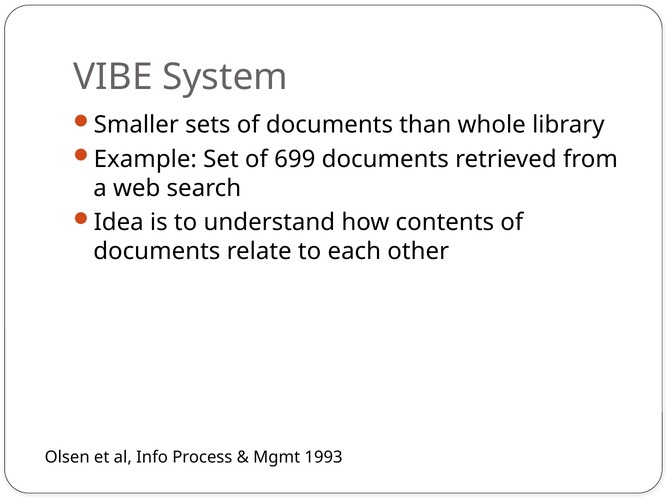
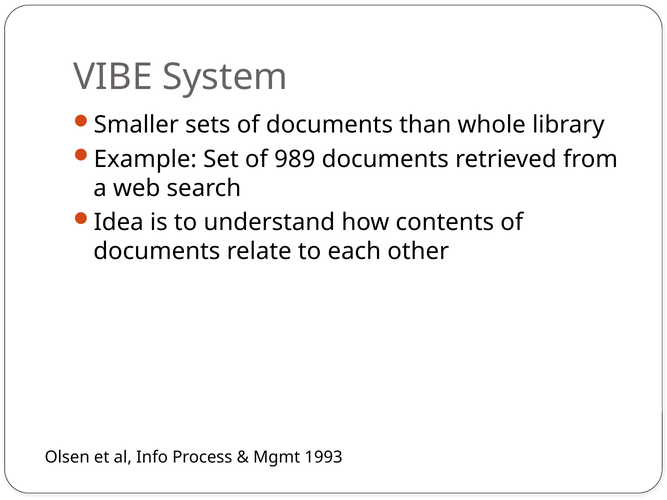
699: 699 -> 989 (295, 159)
